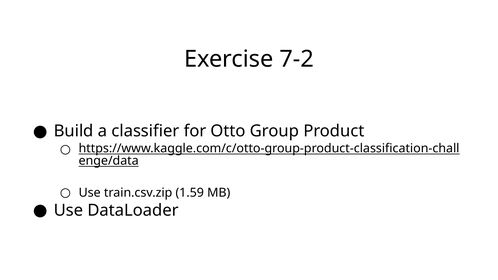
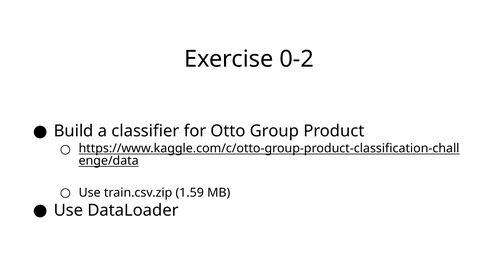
7-2: 7-2 -> 0-2 (297, 59)
